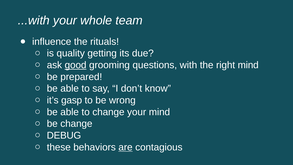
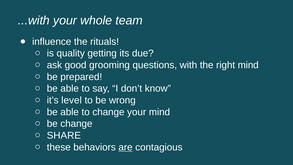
good underline: present -> none (76, 65)
gasp: gasp -> level (72, 100)
DEBUG: DEBUG -> SHARE (64, 135)
